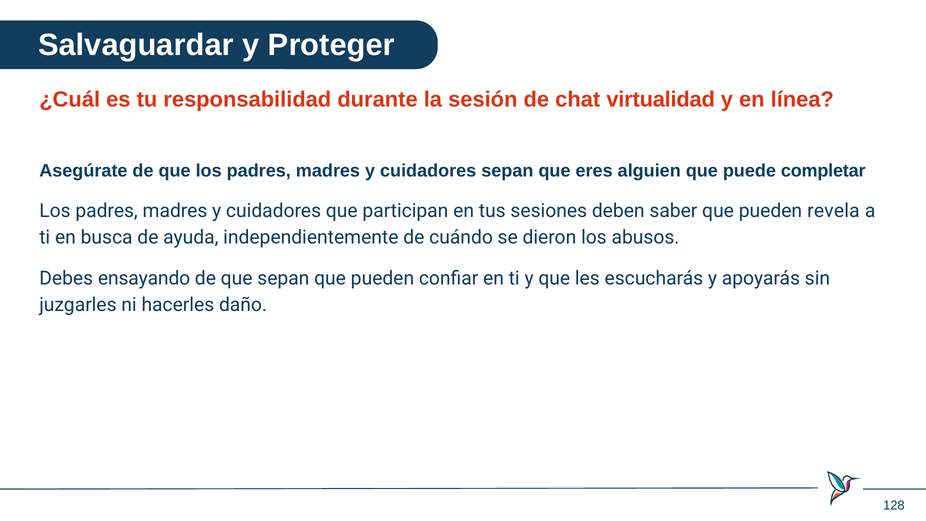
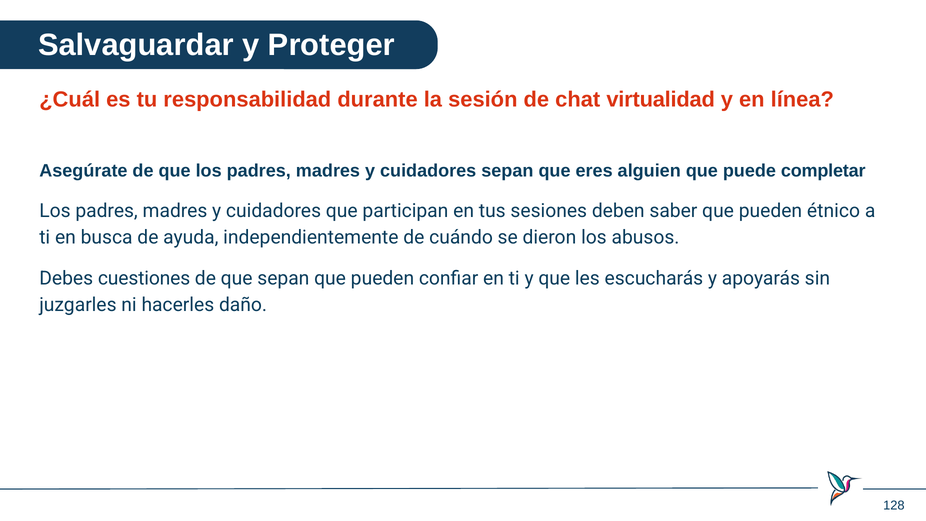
revela: revela -> étnico (834, 211)
ensayando: ensayando -> cuestiones (144, 278)
